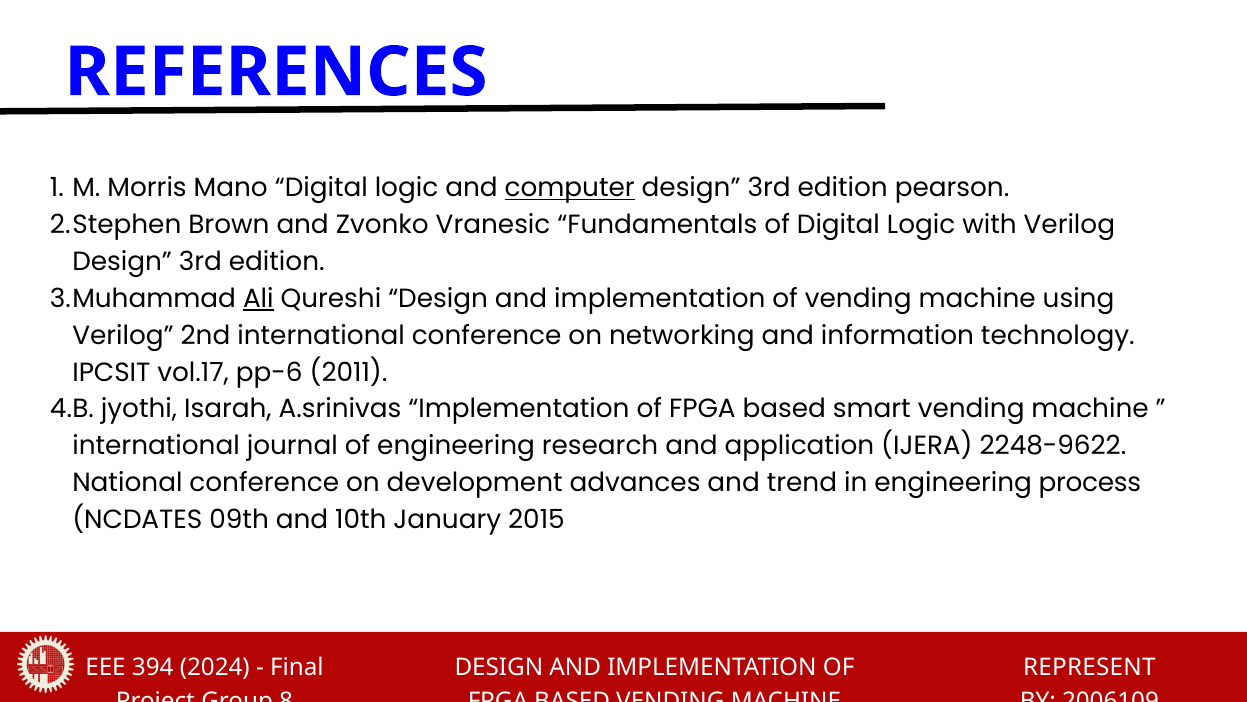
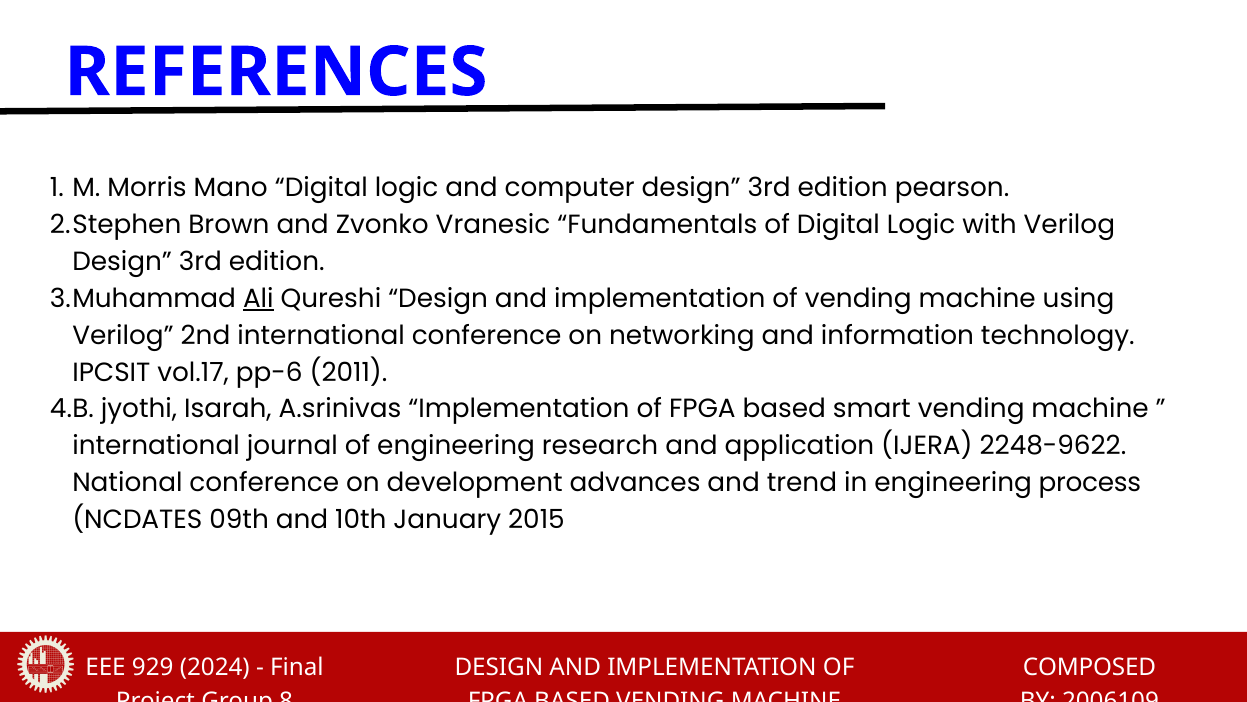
computer underline: present -> none (570, 188)
394: 394 -> 929 (153, 667)
REPRESENT: REPRESENT -> COMPOSED (1090, 667)
